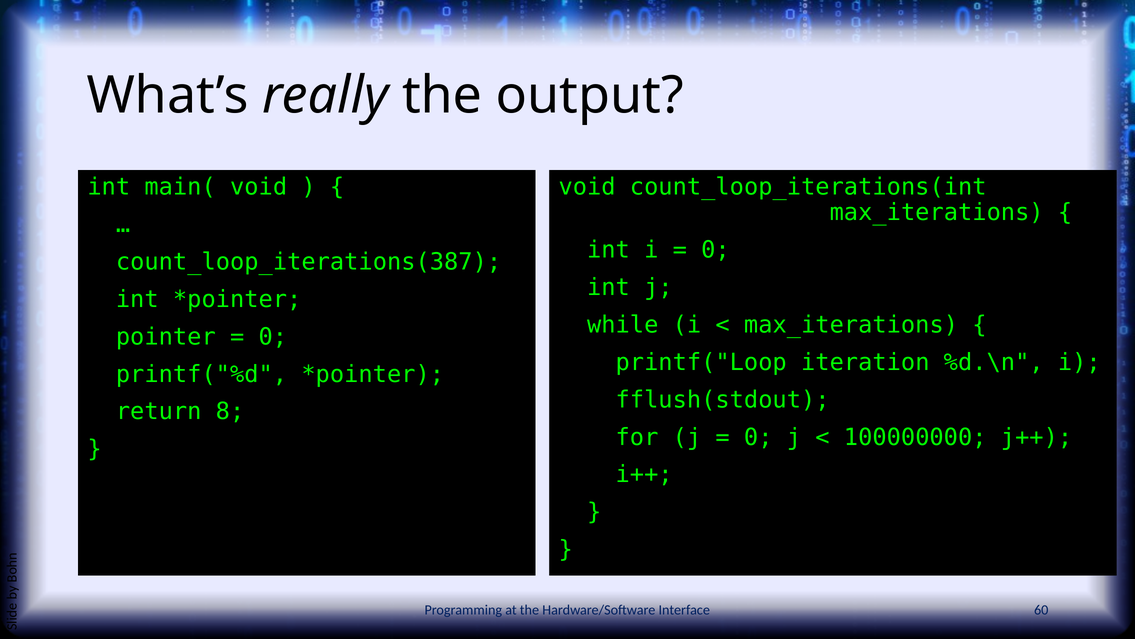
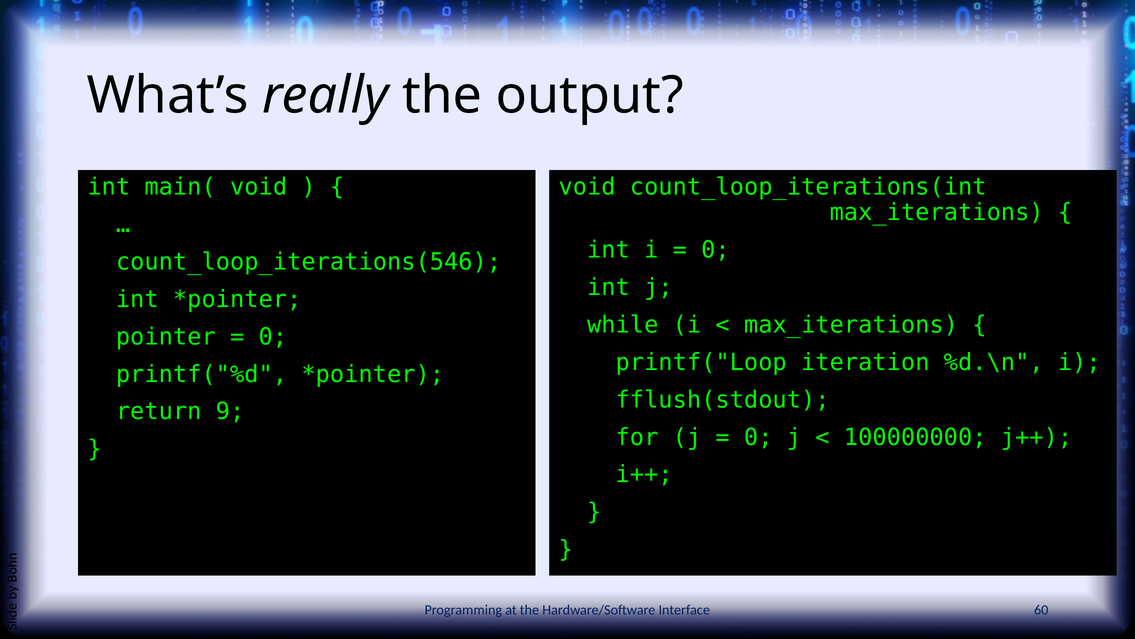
count_loop_iterations(387: count_loop_iterations(387 -> count_loop_iterations(546 (309, 262)
8: 8 -> 9 (230, 411)
